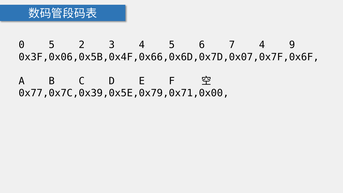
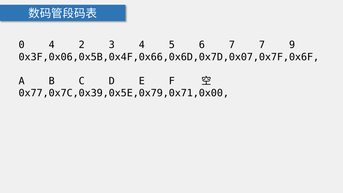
0 5: 5 -> 4 (52, 45)
7 4: 4 -> 7 (262, 45)
